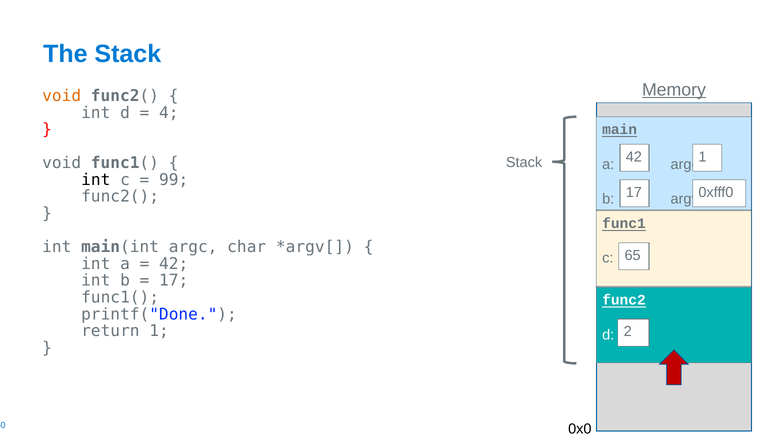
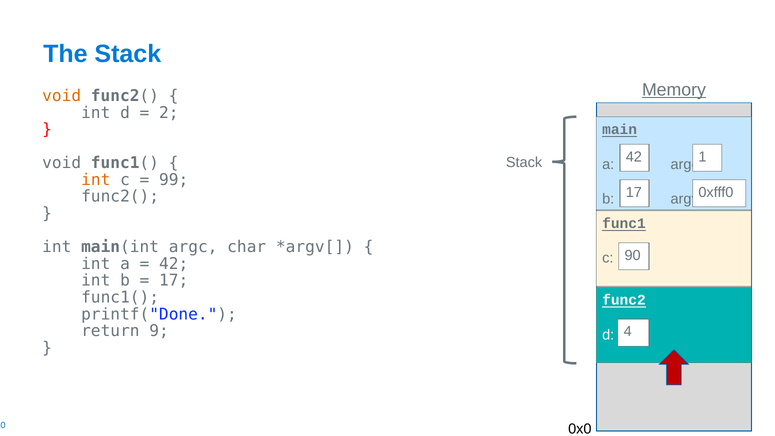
4: 4 -> 2 (169, 113)
int colour: black -> orange (96, 180)
65: 65 -> 90 (633, 255)
return 1: 1 -> 9 (159, 331)
2: 2 -> 4 (628, 332)
